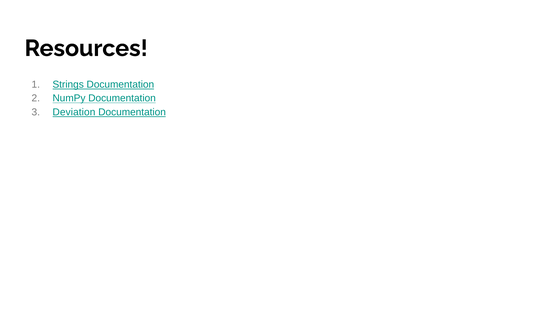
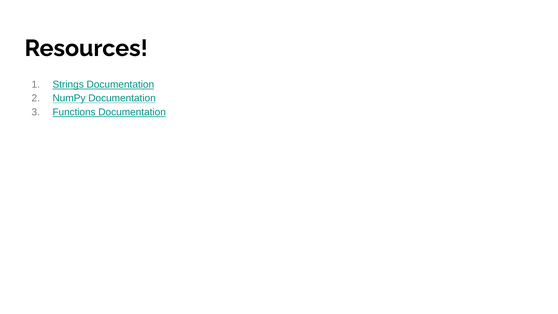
Deviation: Deviation -> Functions (74, 112)
